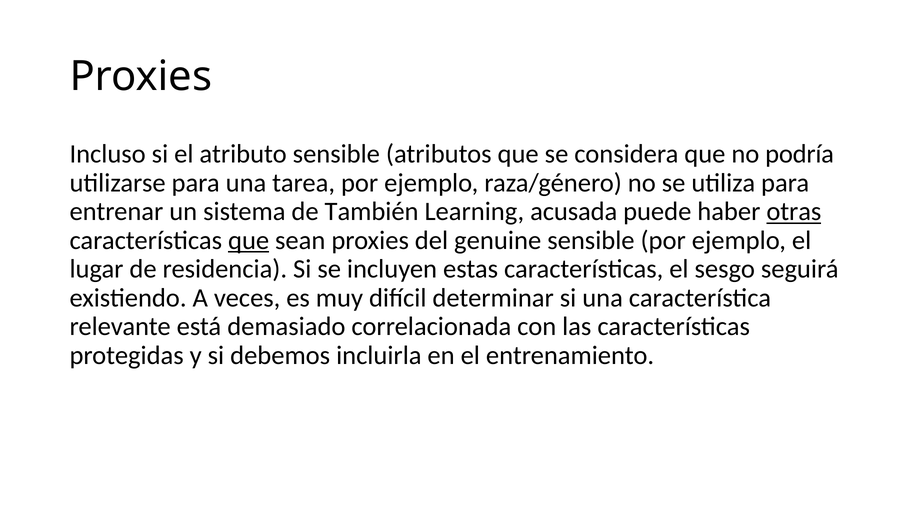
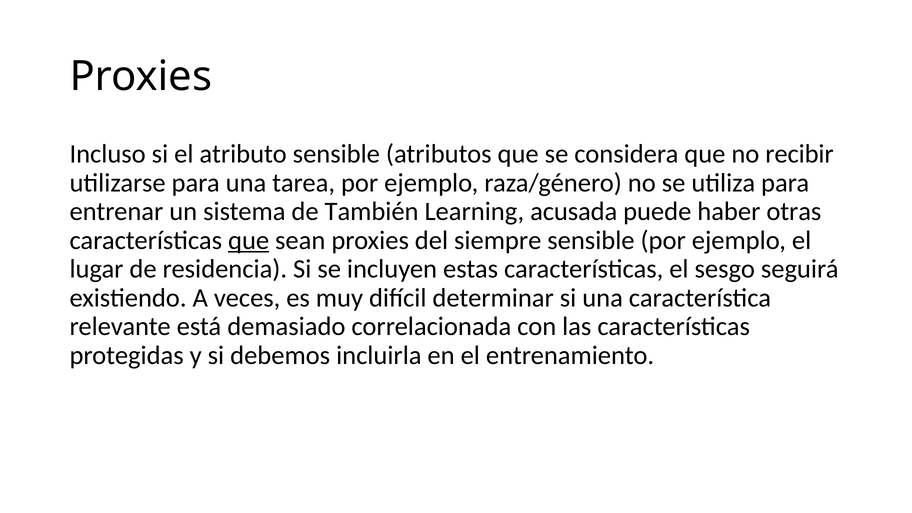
podría: podría -> recibir (800, 154)
otras underline: present -> none (794, 212)
genuine: genuine -> siempre (498, 240)
